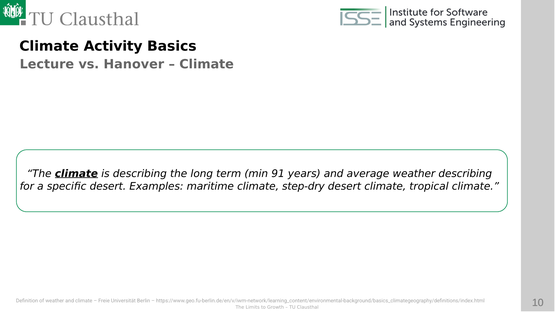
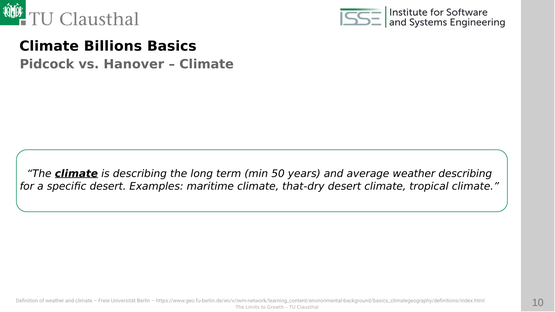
Activity: Activity -> Billions (113, 46)
Lecture: Lecture -> Pidcock (47, 64)
91: 91 -> 50 (278, 174)
step-dry: step-dry -> that-dry (303, 186)
